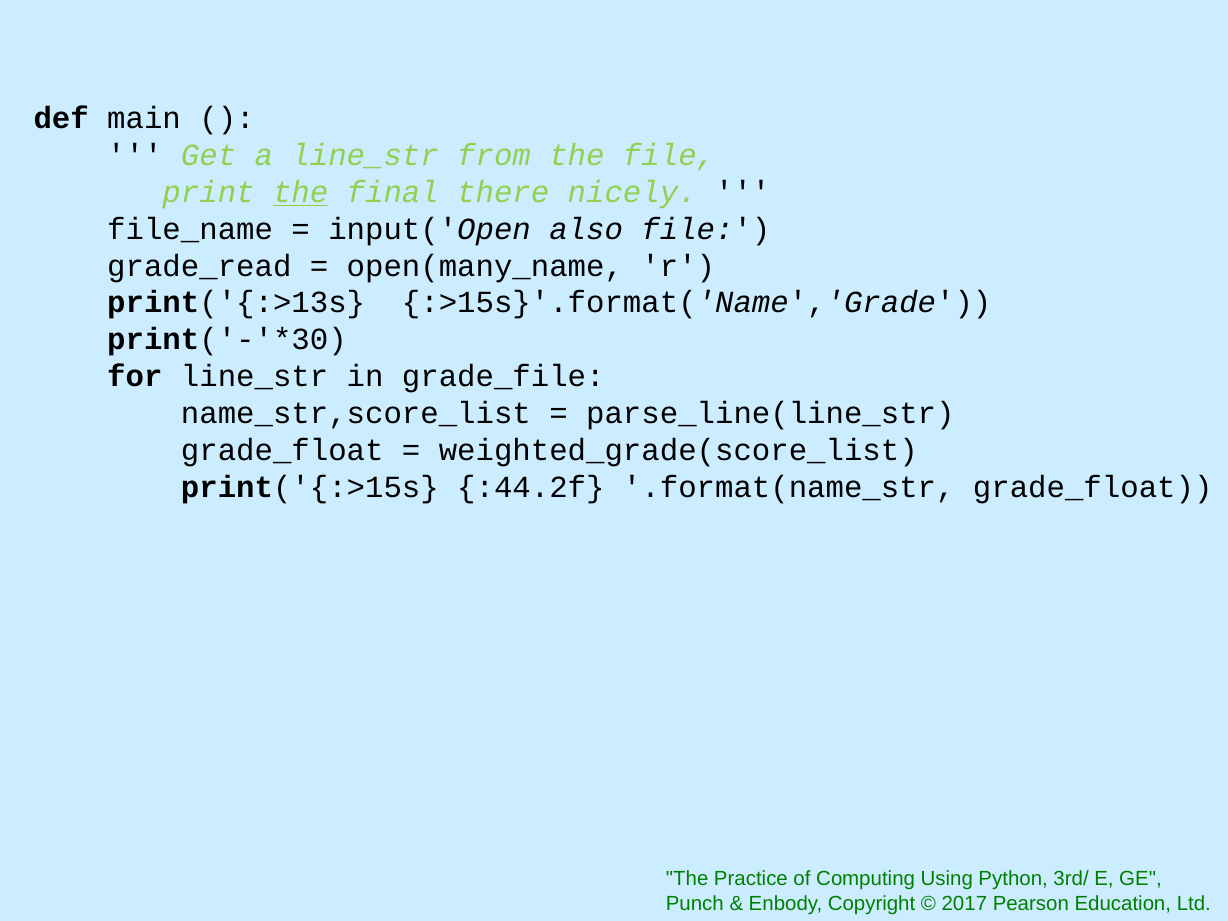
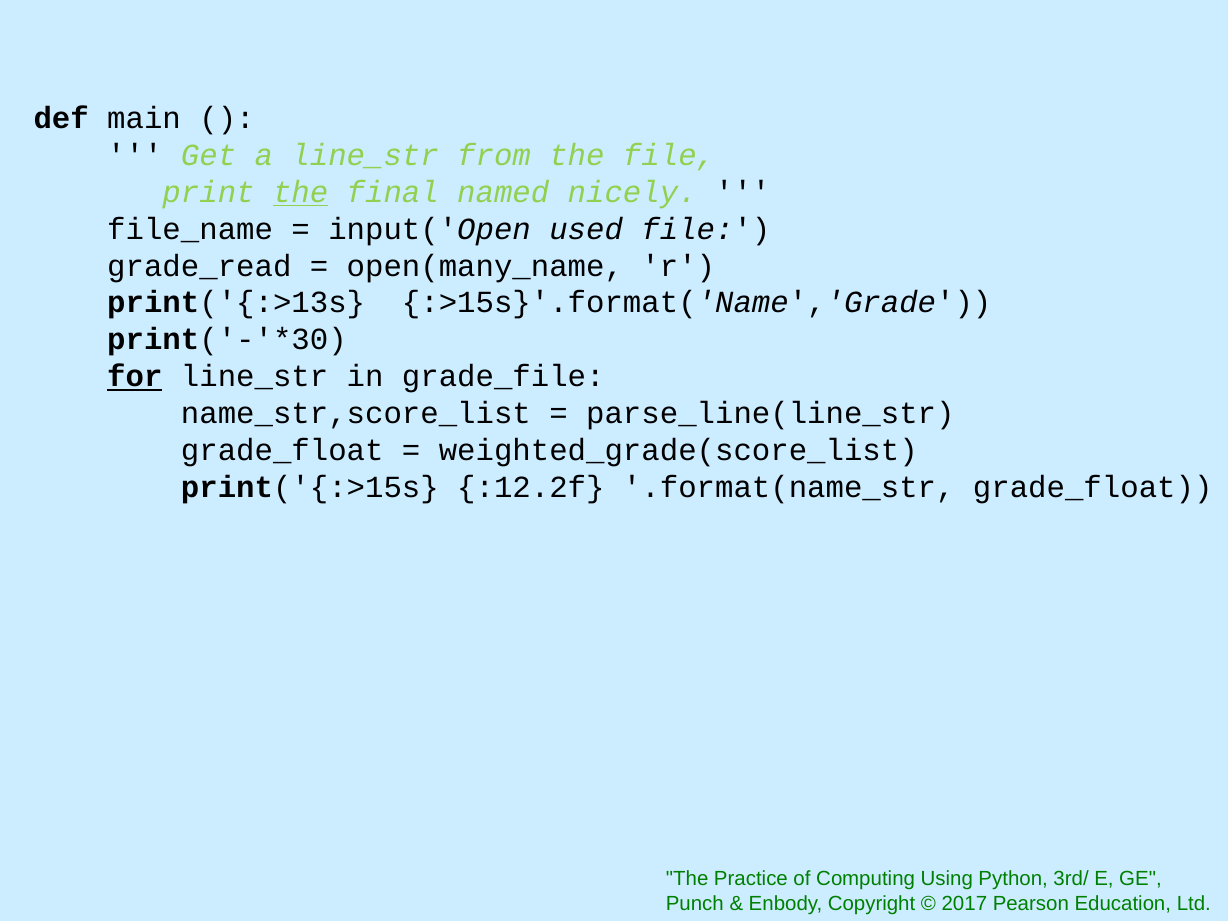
there: there -> named (503, 192)
also: also -> used (586, 229)
for underline: none -> present (135, 377)
:44.2f: :44.2f -> :12.2f (531, 487)
